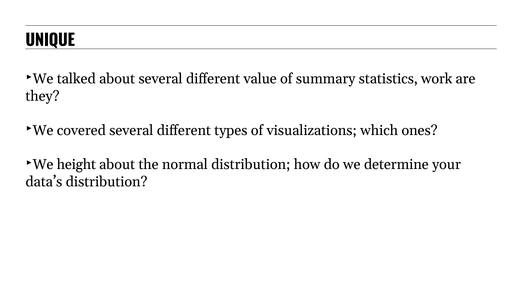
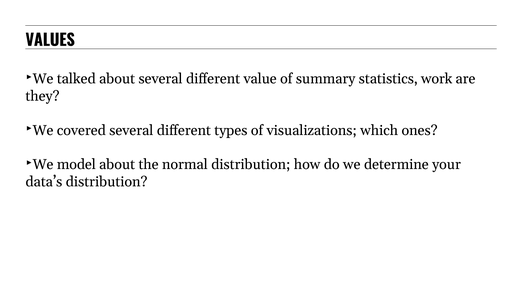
UNIQUE: UNIQUE -> VALUES (50, 40)
height: height -> model (76, 165)
